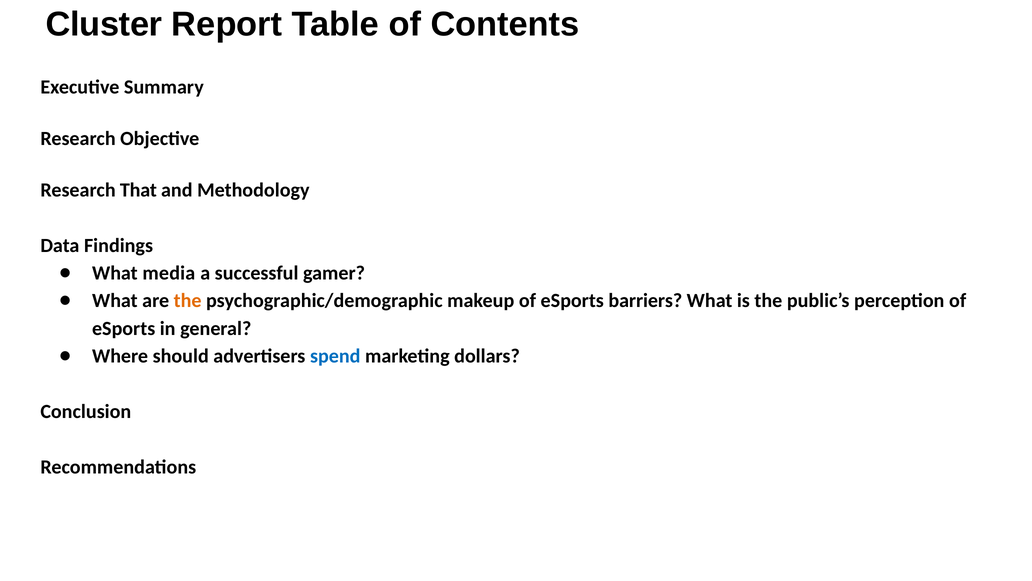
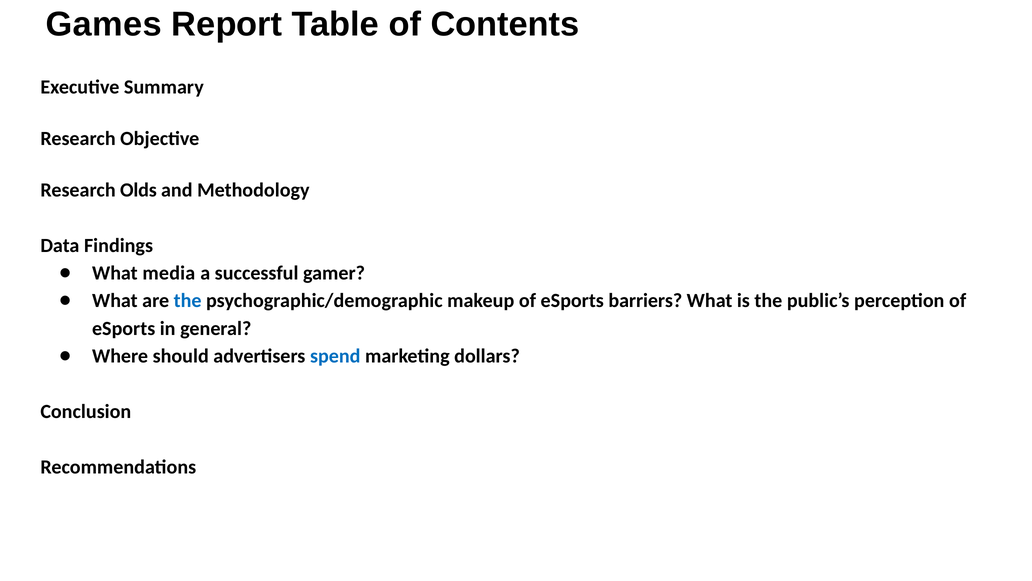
Cluster: Cluster -> Games (104, 24)
That: That -> Olds (138, 190)
the colour: orange -> blue (188, 301)
